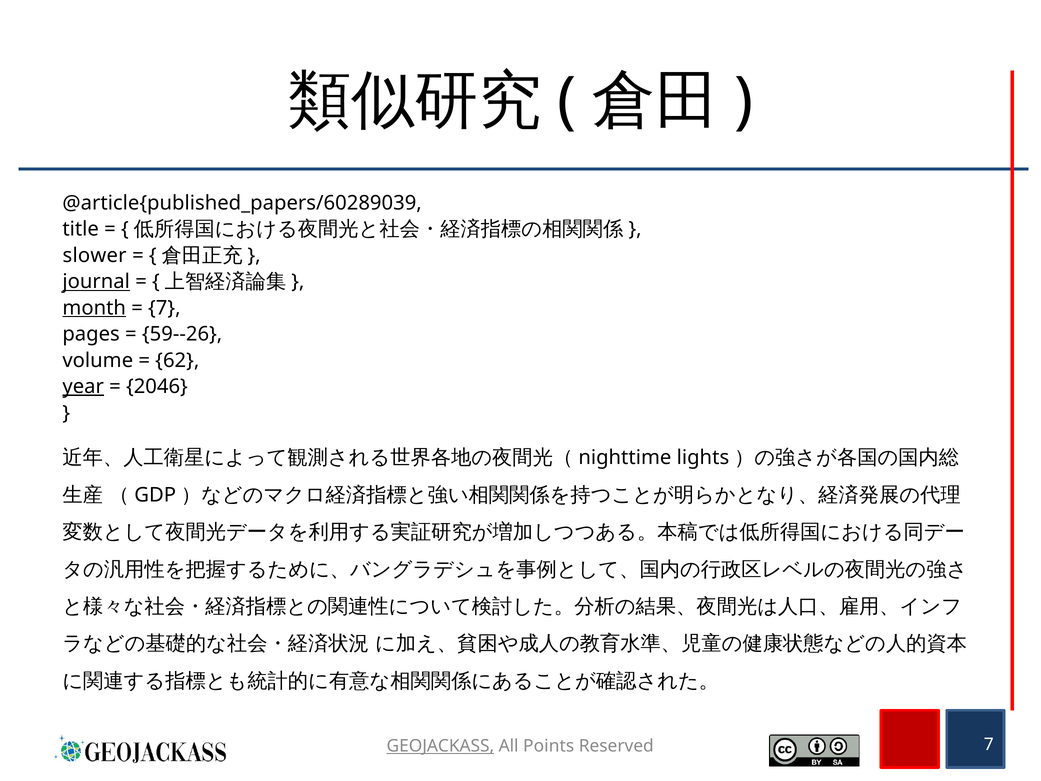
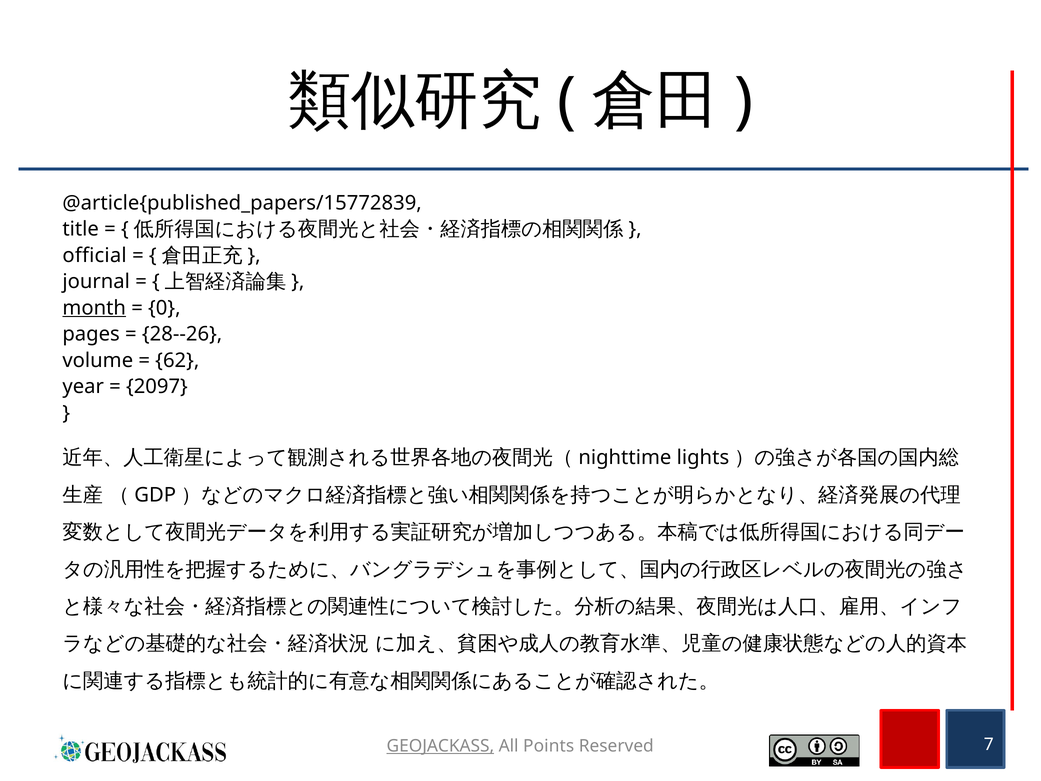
@article{published_papers/60289039: @article{published_papers/60289039 -> @article{published_papers/15772839 (242, 203)
slower: slower -> official (95, 255)
journal underline: present -> none (96, 282)
7: 7 -> 0 (164, 308)
59--26: 59--26 -> 28--26 (182, 334)
year underline: present -> none (83, 386)
2046: 2046 -> 2097 (157, 386)
